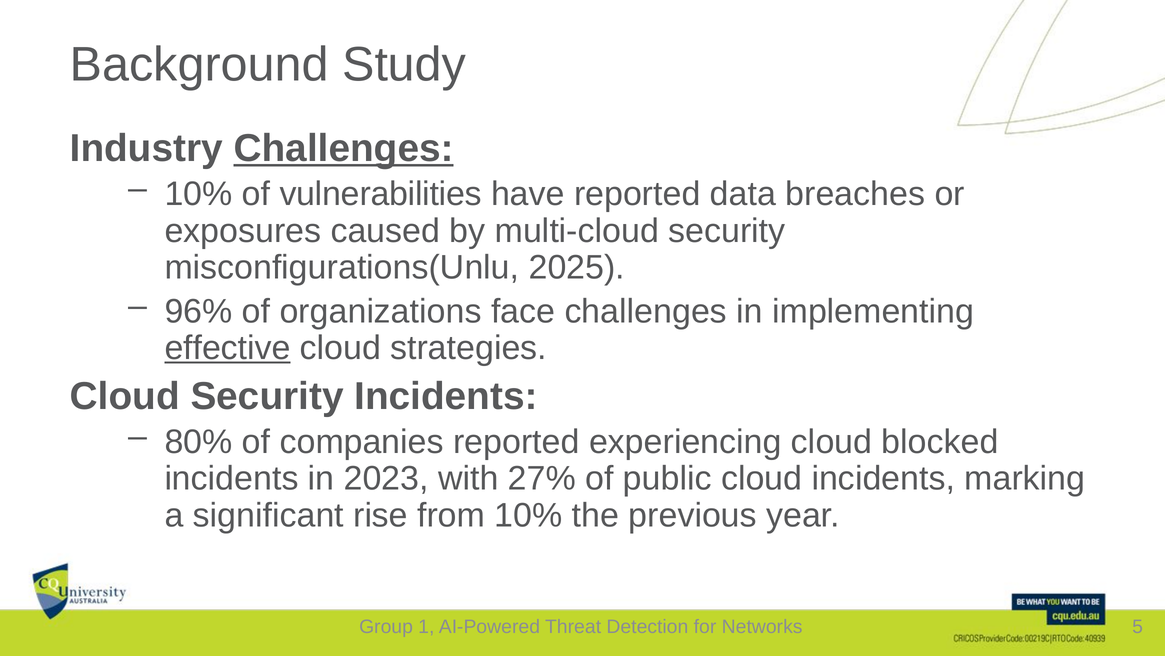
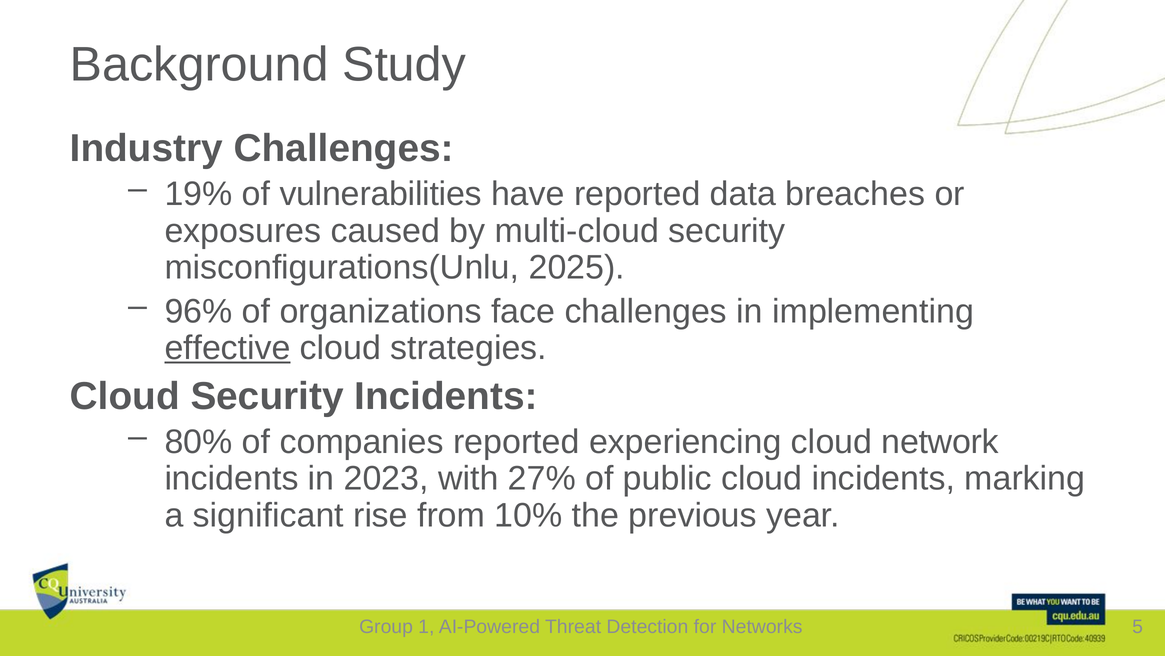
Challenges underline: present -> none (344, 148)
10%: 10% -> 19% (199, 194)
blocked: blocked -> network (940, 441)
